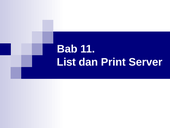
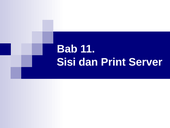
List: List -> Sisi (66, 62)
